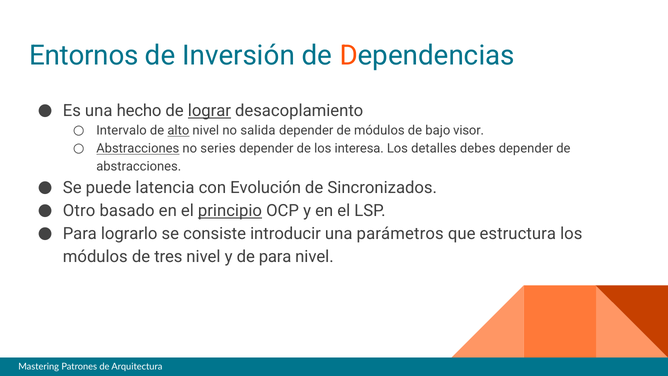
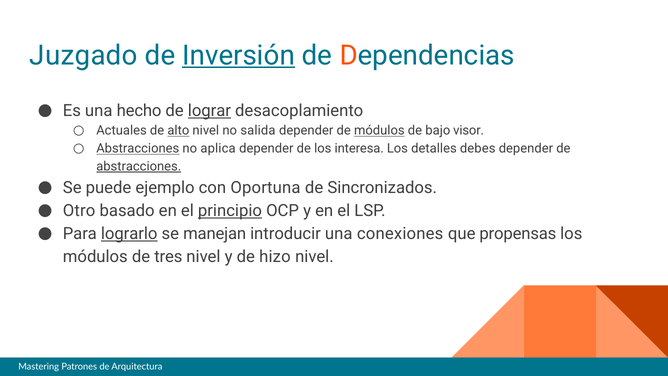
Entornos: Entornos -> Juzgado (84, 55)
Inversión underline: none -> present (239, 55)
Intervalo: Intervalo -> Actuales (122, 131)
módulos underline: none -> present (379, 131)
series: series -> aplica (218, 148)
abstracciones underline: none -> present (139, 166)
latencia: latencia -> ejemplo (165, 187)
Evolución: Evolución -> Oportuna (265, 187)
lograrlo underline: none -> present (129, 234)
consiste: consiste -> manejan (215, 234)
parámetros: parámetros -> conexiones (400, 234)
estructura: estructura -> propensas (518, 234)
de para: para -> hizo (275, 257)
